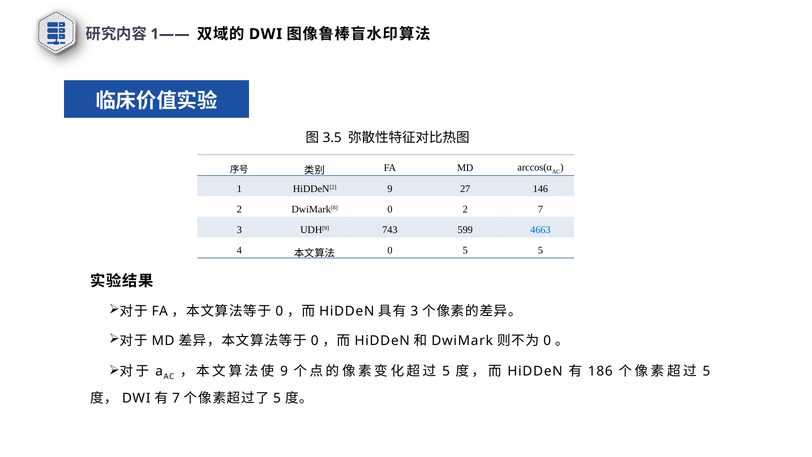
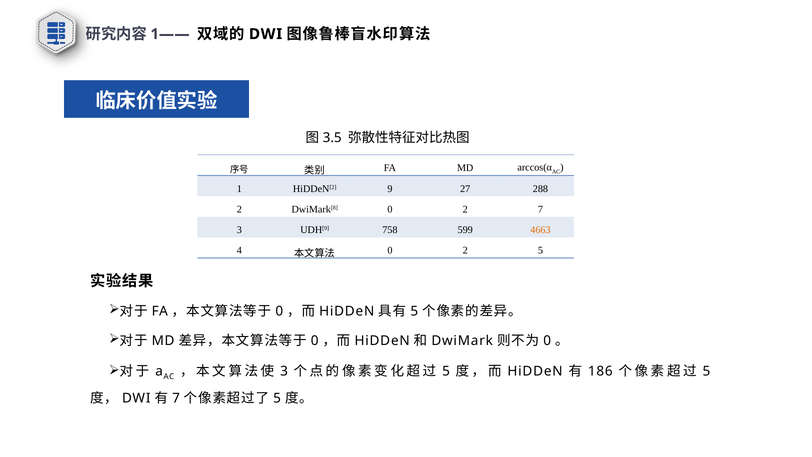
146: 146 -> 288 (540, 189)
743: 743 -> 758 (390, 230)
4663 colour: blue -> orange (540, 230)
5: 5 -> 2 (465, 250)
3: 3 -> 5 (414, 311)
9: 9 -> 3 (284, 371)
